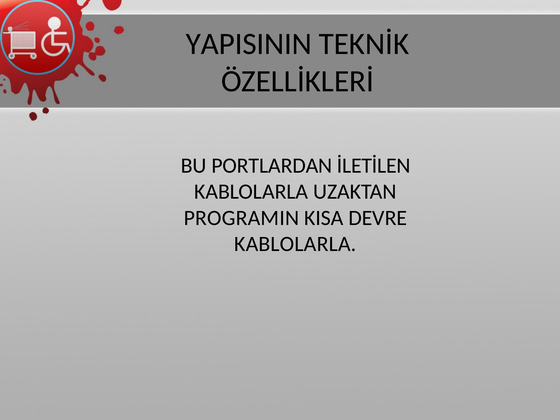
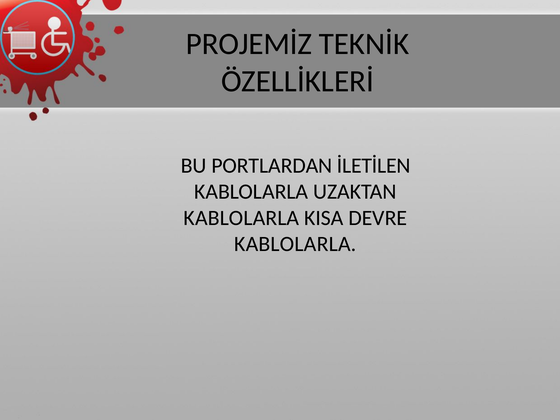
YAPISININ: YAPISININ -> PROJEMİZ (249, 44)
PROGRAMIN: PROGRAMIN -> KABLOLARLA (241, 218)
